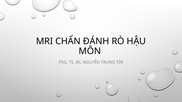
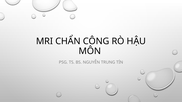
ĐÁNH: ĐÁNH -> CÔNG (96, 41)
